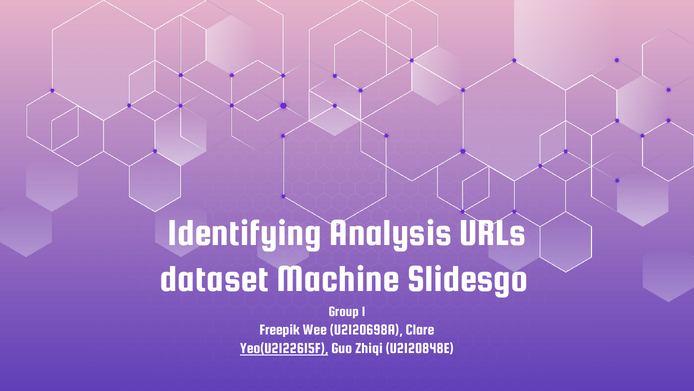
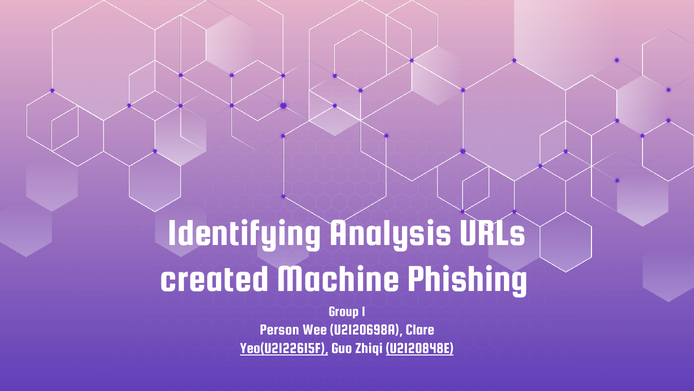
dataset: dataset -> created (214, 278)
Slidesgo: Slidesgo -> Phishing (468, 278)
Freepik: Freepik -> Person (280, 329)
U2120848E underline: none -> present (420, 348)
